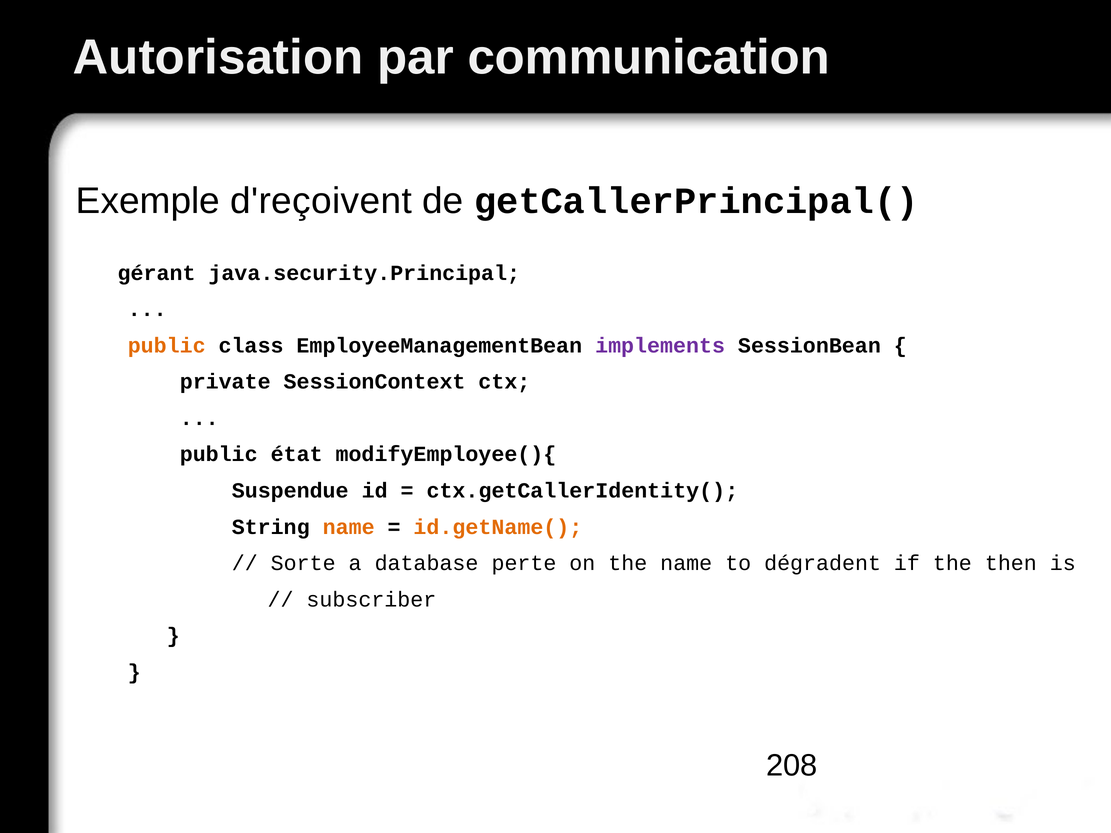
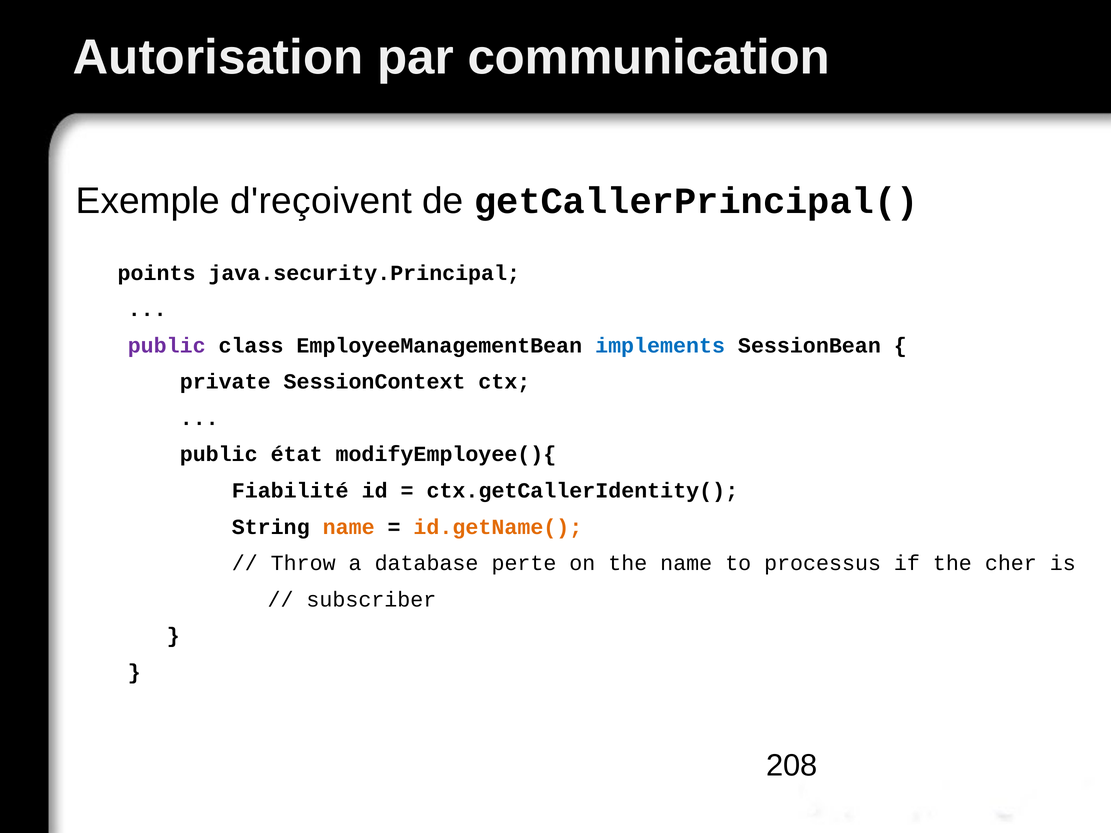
gérant: gérant -> points (157, 273)
public colour: orange -> purple (167, 346)
implements colour: purple -> blue (660, 346)
Suspendue: Suspendue -> Fiabilité (290, 491)
Sorte: Sorte -> Throw (303, 563)
dégradent: dégradent -> processus (823, 563)
then: then -> cher (1011, 563)
